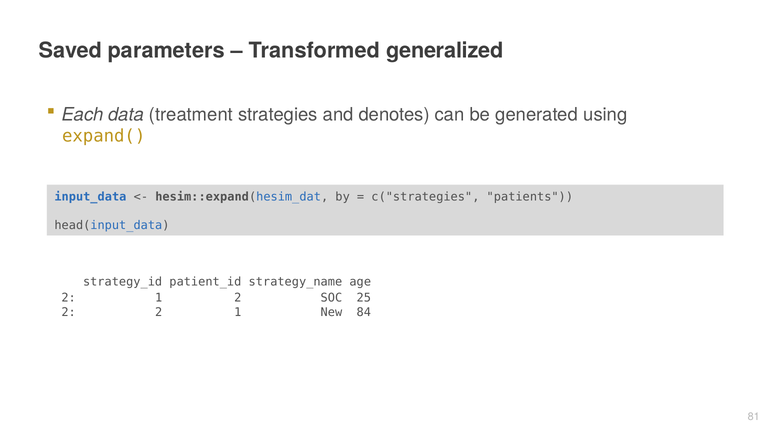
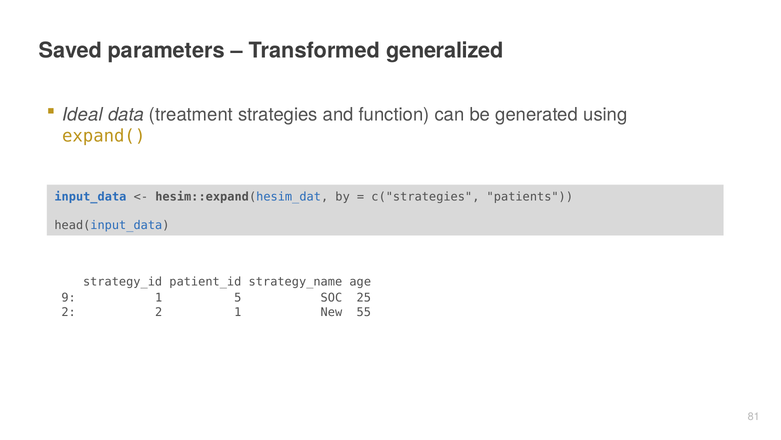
Each: Each -> Ideal (82, 115)
denotes: denotes -> function (394, 115)
2: 2 -> 9 (69, 297)
1 2: 2 -> 5 (238, 297)
84: 84 -> 55 (364, 312)
